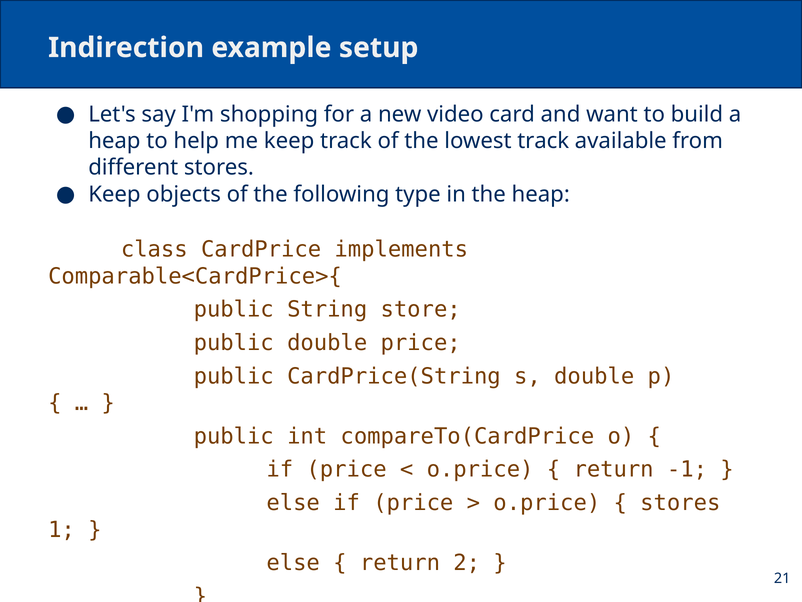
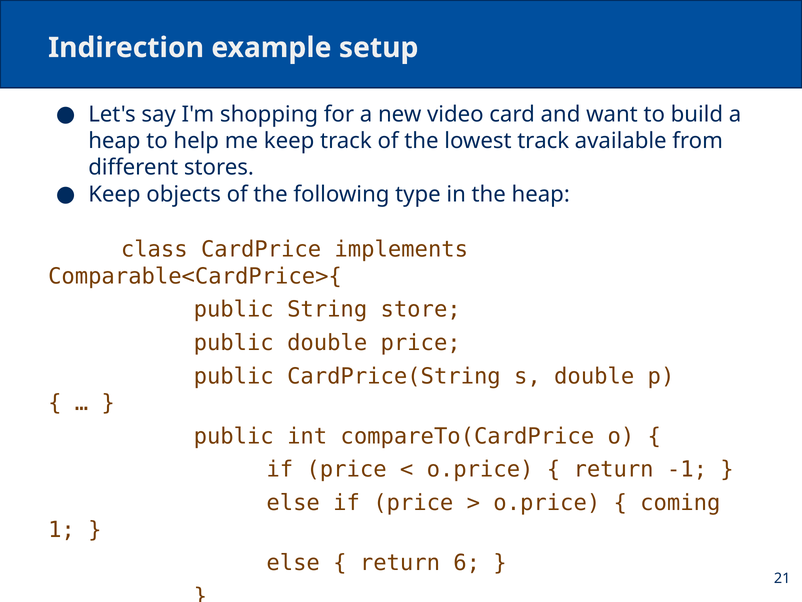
stores: stores -> coming (680, 503)
2: 2 -> 6 (467, 563)
